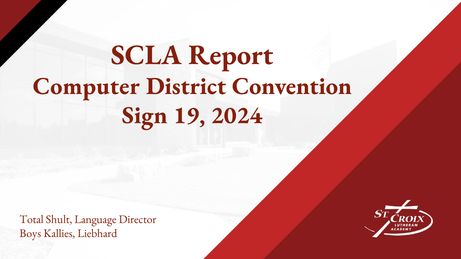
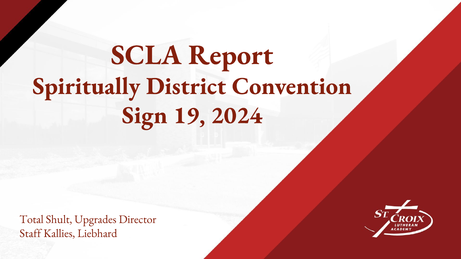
Computer: Computer -> Spiritually (86, 86)
Language: Language -> Upgrades (95, 220)
Boys: Boys -> Staff (30, 234)
